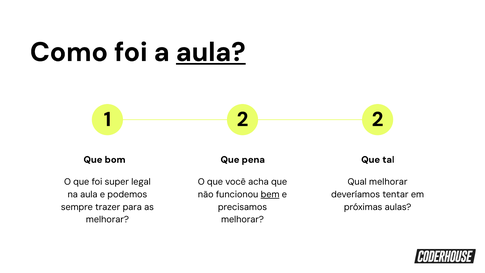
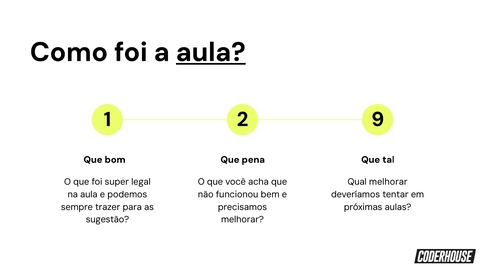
2 2: 2 -> 9 (378, 119)
bem underline: present -> none (270, 194)
melhorar: melhorar -> sugestão (107, 219)
